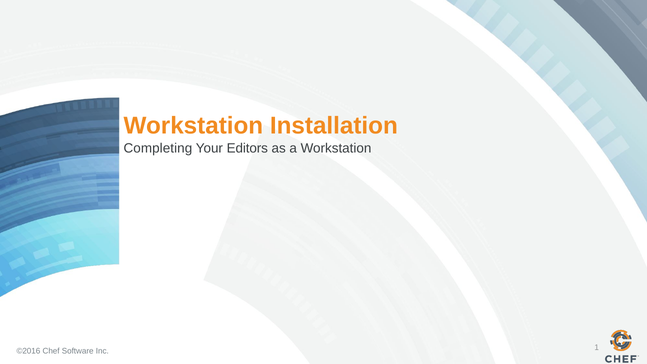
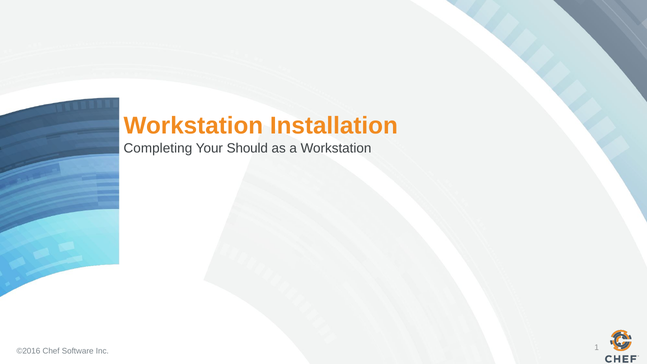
Editors: Editors -> Should (247, 148)
